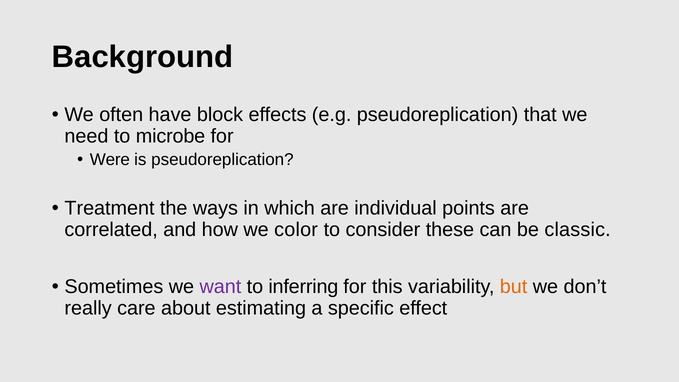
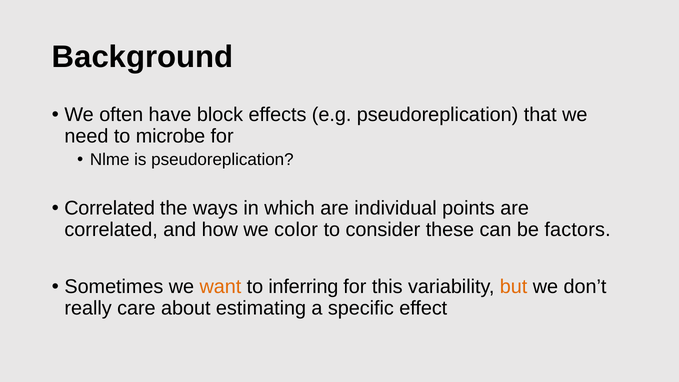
Were: Were -> Nlme (110, 160)
Treatment: Treatment -> Correlated (110, 208)
classic: classic -> factors (578, 230)
want colour: purple -> orange (220, 287)
